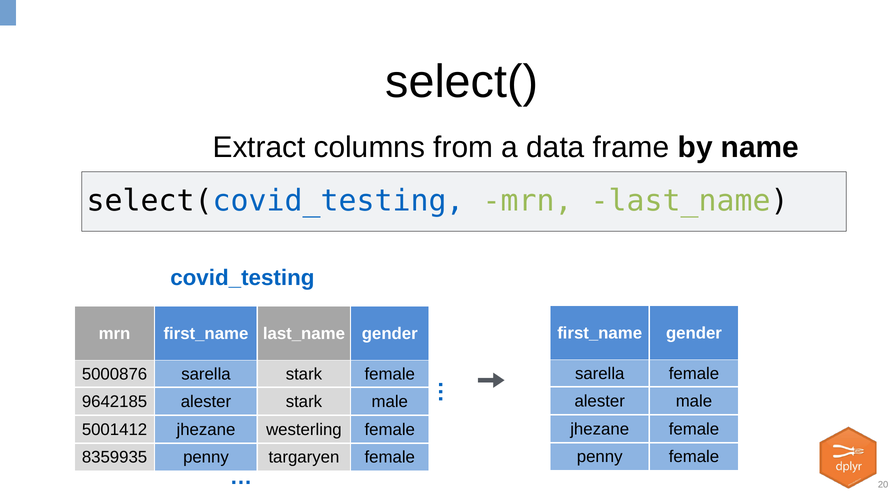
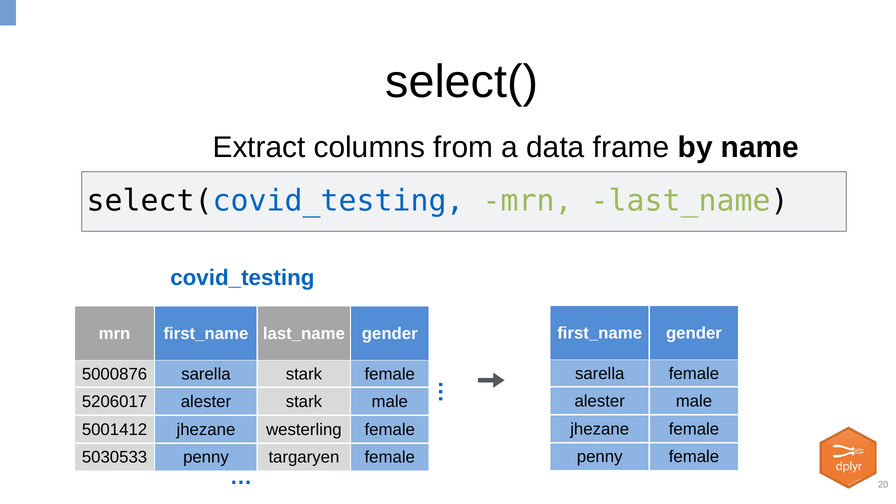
9642185: 9642185 -> 5206017 (115, 402)
8359935: 8359935 -> 5030533 (115, 457)
